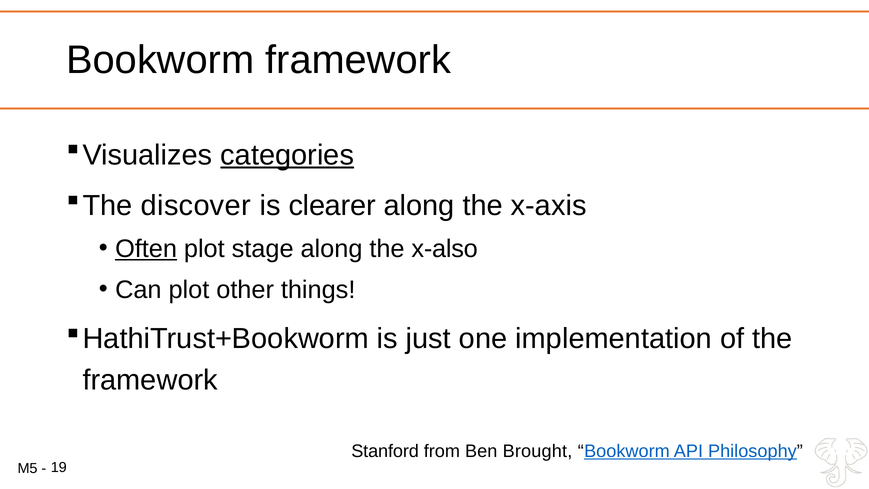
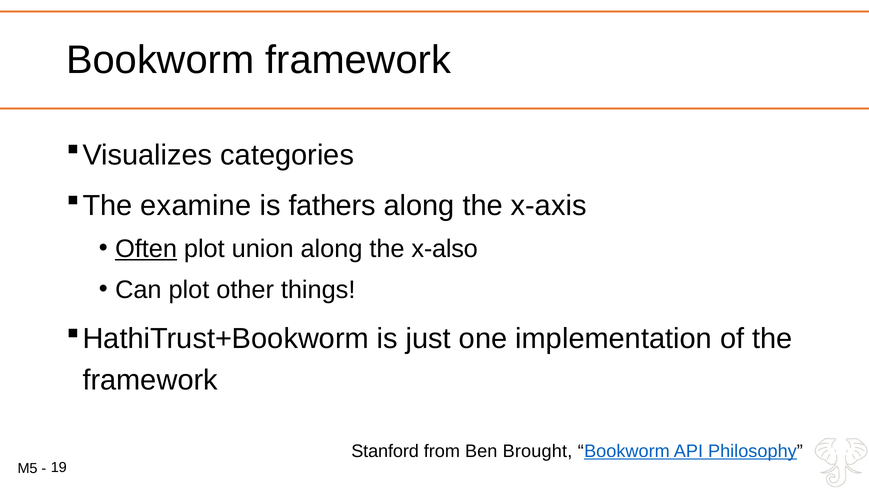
categories underline: present -> none (287, 155)
discover: discover -> examine (196, 206)
clearer: clearer -> fathers (332, 206)
stage: stage -> union (263, 249)
